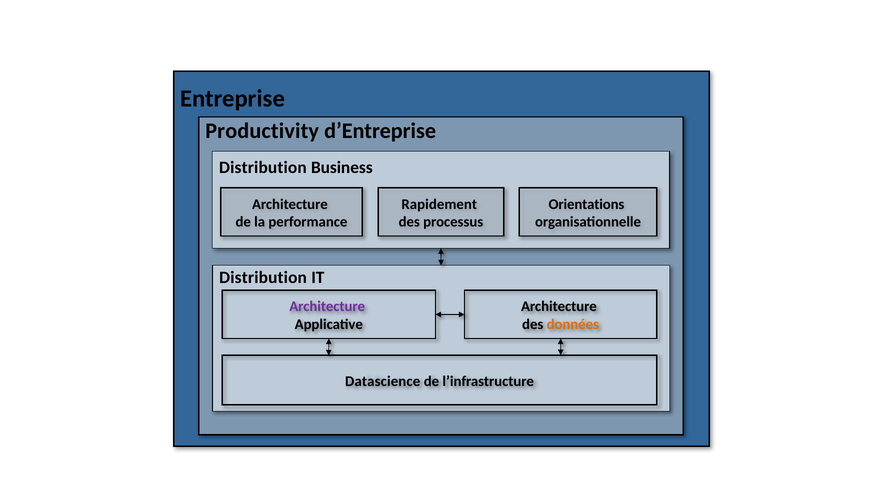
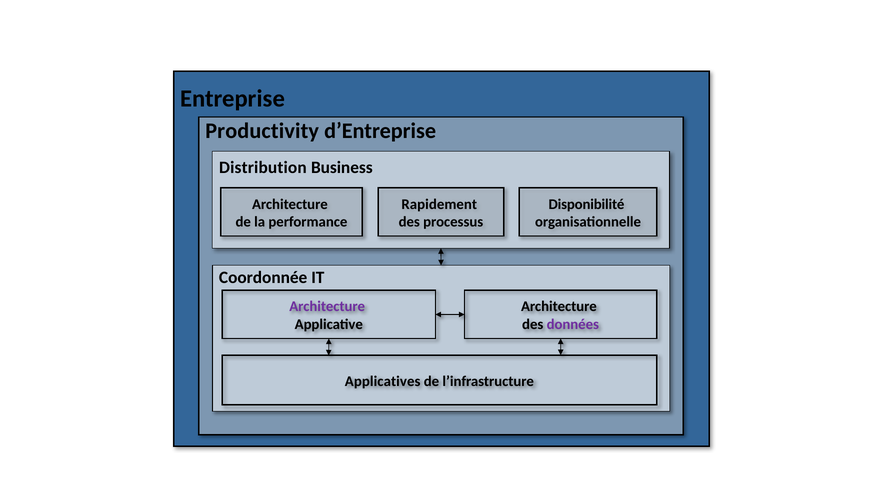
Orientations: Orientations -> Disponibilité (586, 204)
Distribution: Distribution -> Coordonnée (263, 277)
données colour: orange -> purple (573, 324)
Datascience: Datascience -> Applicatives (383, 381)
